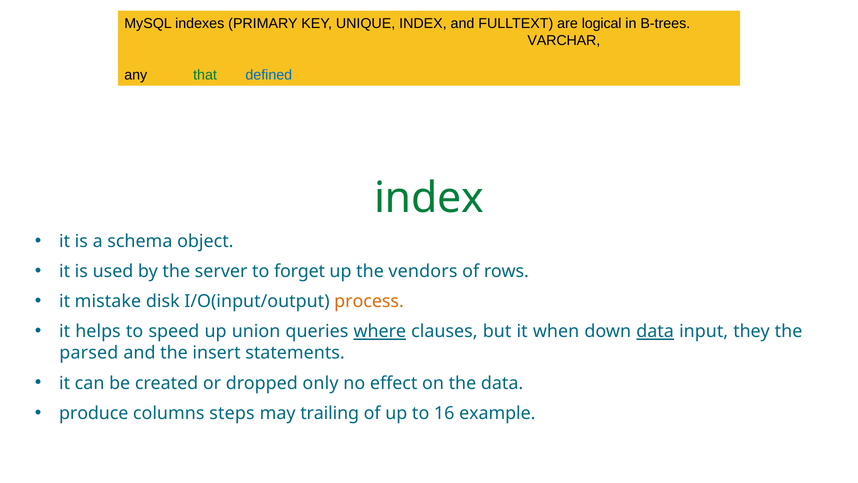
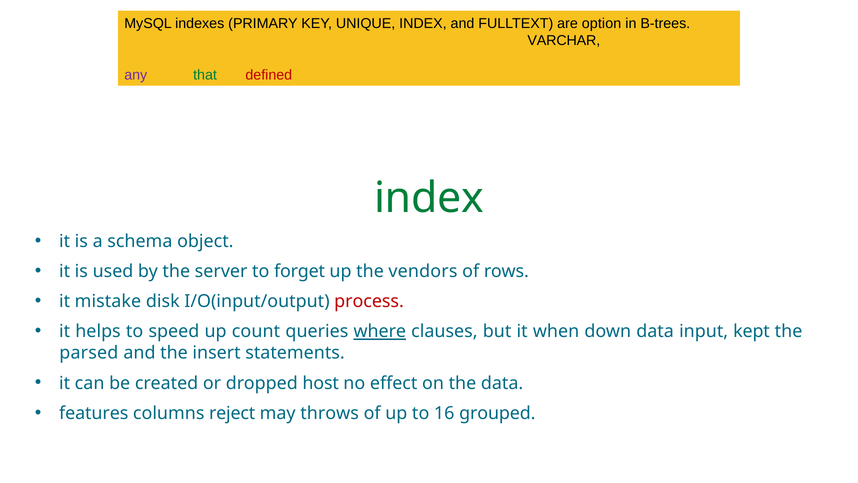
logical: logical -> option (602, 23)
any colour: black -> purple (136, 75)
defined colour: blue -> red (269, 75)
process colour: orange -> red (369, 301)
union: union -> count (256, 331)
data underline: present -> none (655, 331)
they: they -> kept (752, 331)
dropped only: only -> host (321, 383)
produce: produce -> features (94, 413)
steps: steps -> reject (232, 413)
trailing: trailing -> throws (330, 413)
example: example -> grouped (497, 413)
